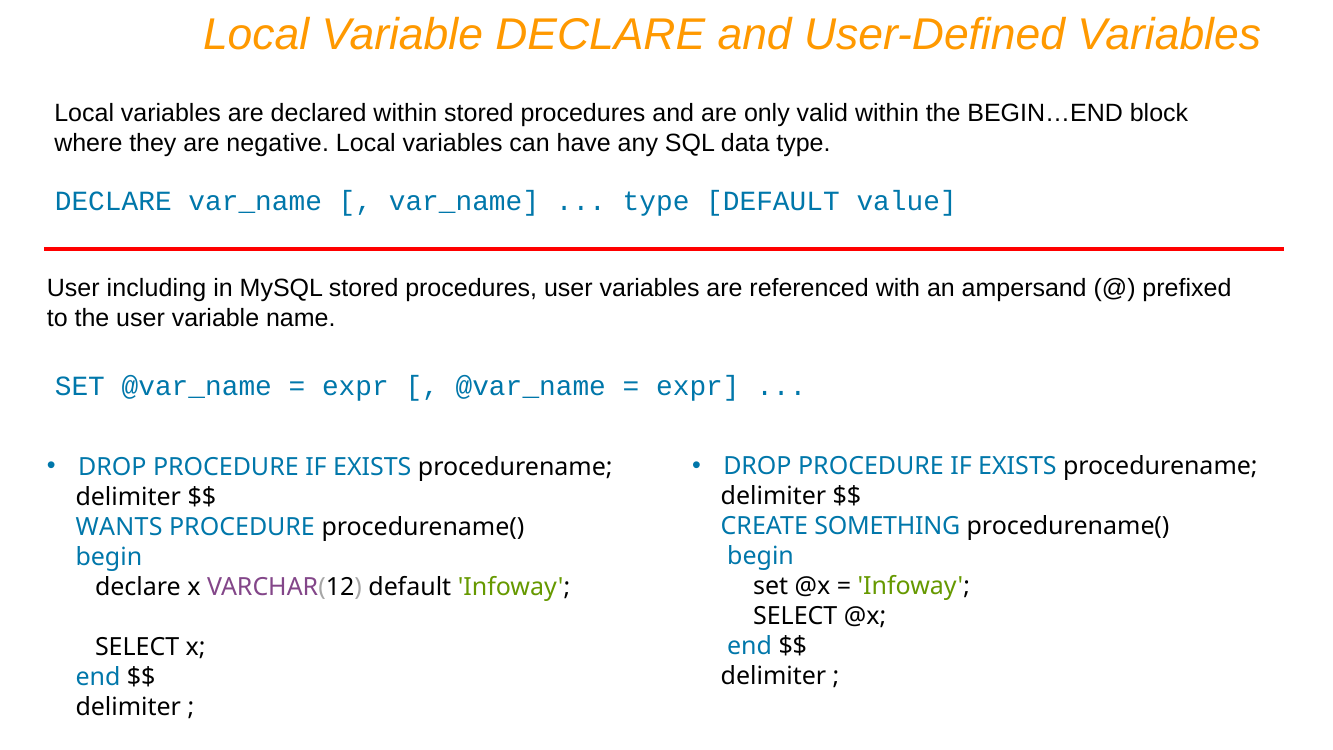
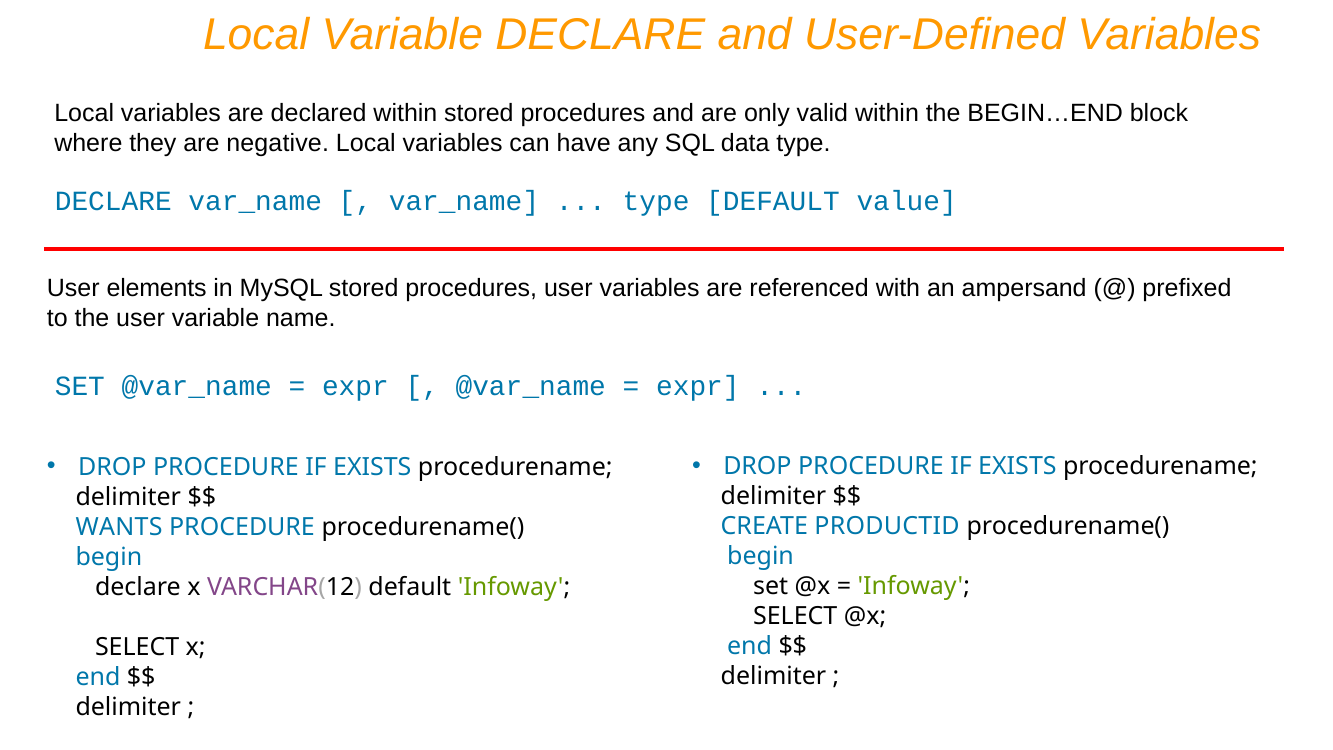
including: including -> elements (157, 288)
SOMETHING: SOMETHING -> PRODUCTID (887, 527)
